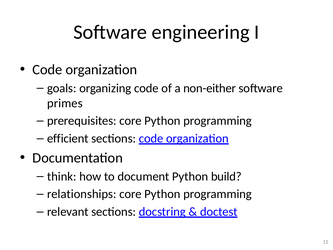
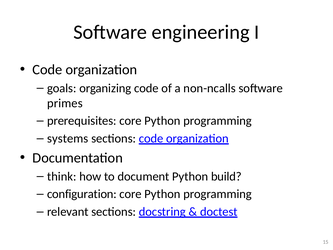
non-either: non-either -> non-ncalls (210, 88)
efficient: efficient -> systems (68, 138)
relationships: relationships -> configuration (82, 194)
